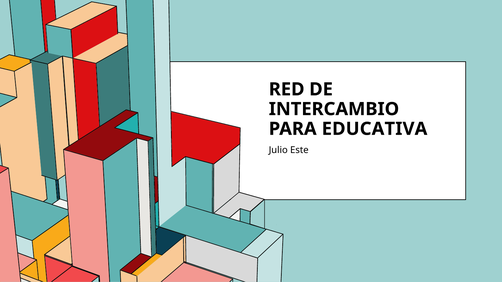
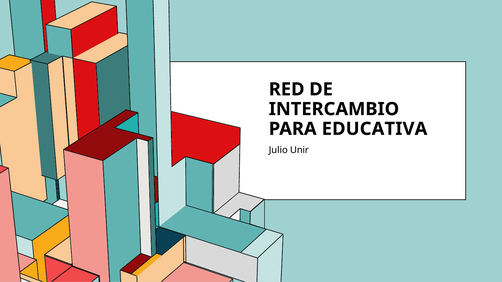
Este: Este -> Unir (299, 150)
